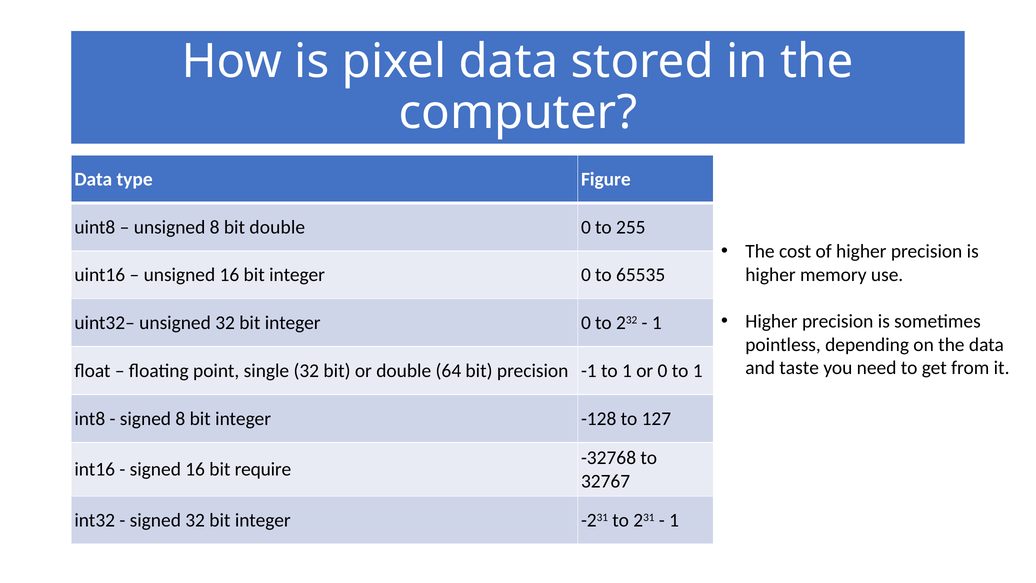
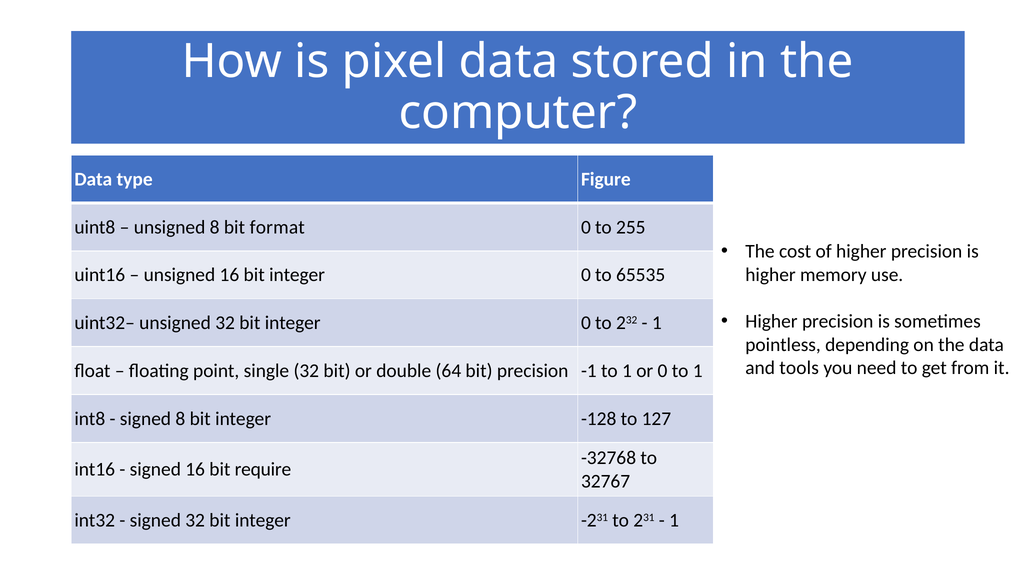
bit double: double -> format (277, 227)
taste: taste -> tools (799, 368)
